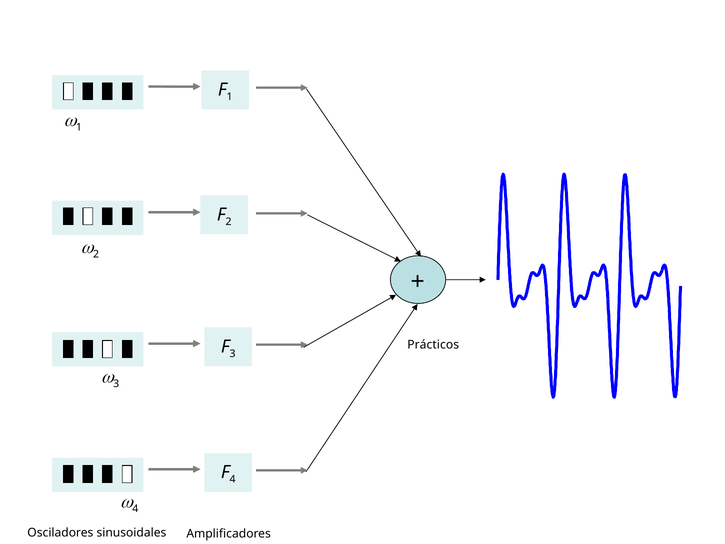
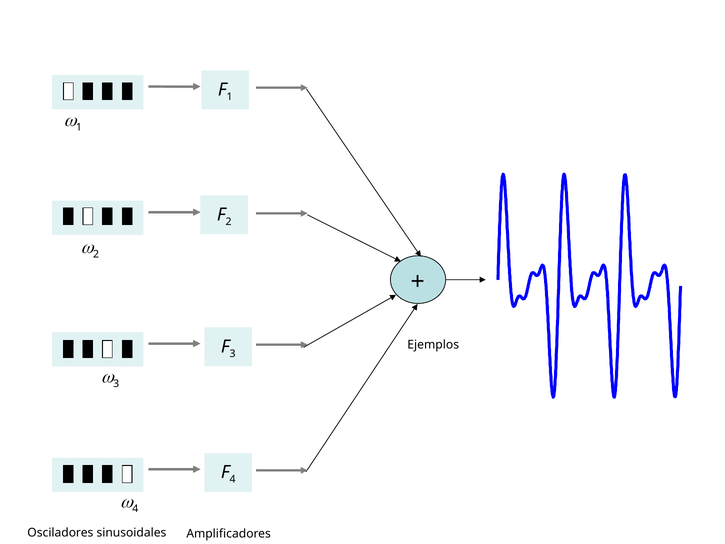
Prácticos: Prácticos -> Ejemplos (433, 345)
